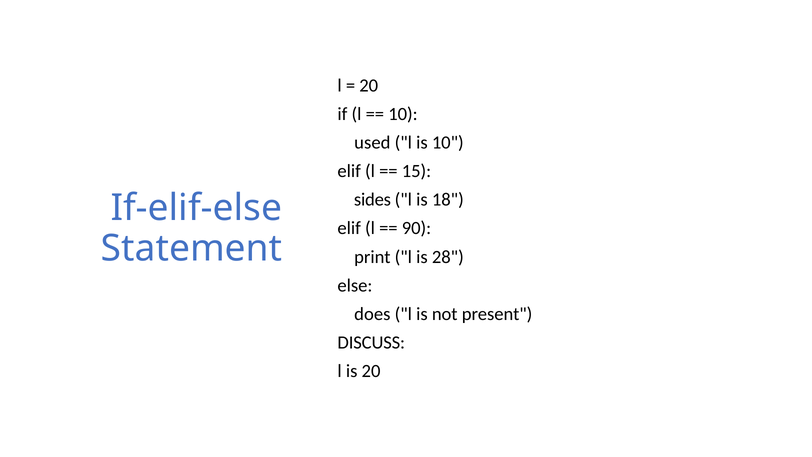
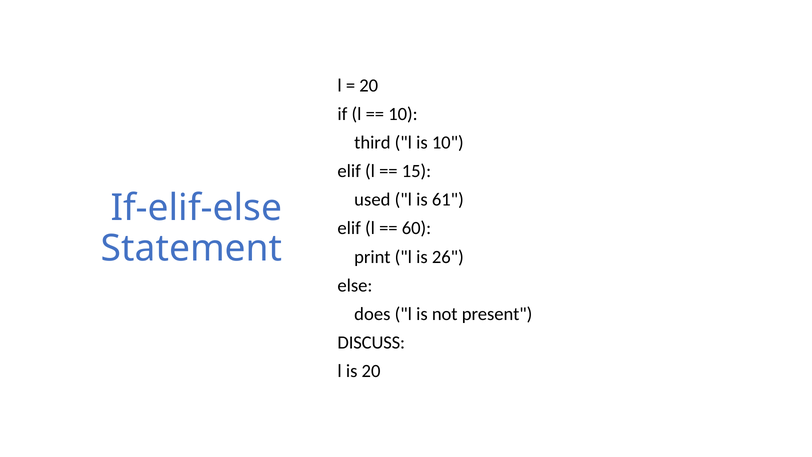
used: used -> third (372, 143)
sides: sides -> used (372, 200)
18: 18 -> 61 (448, 200)
90: 90 -> 60 (416, 228)
28: 28 -> 26 (448, 257)
